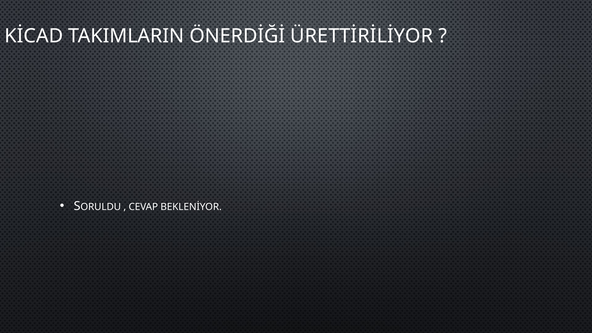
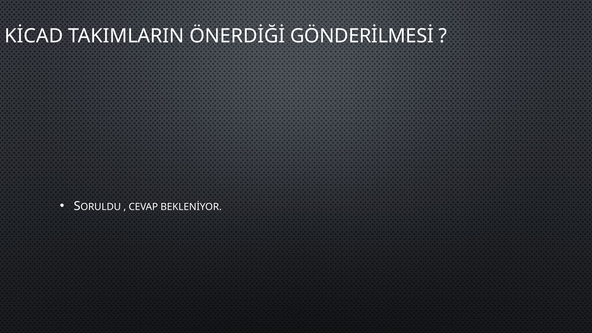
ÜRETTİRİLİYOR: ÜRETTİRİLİYOR -> GÖNDERİLMESİ (362, 36)
